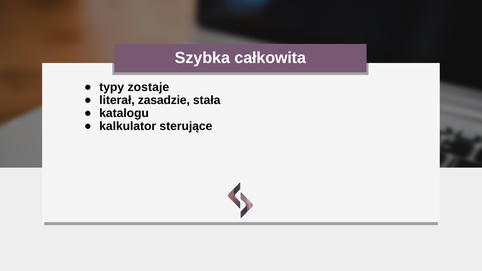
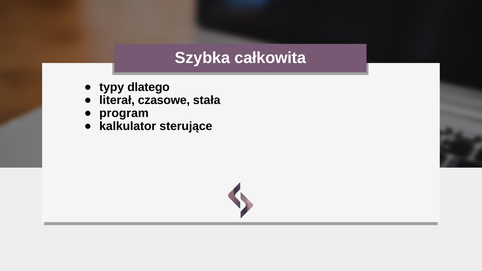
zostaje: zostaje -> dlatego (148, 87)
zasadzie: zasadzie -> czasowe (164, 100)
katalogu: katalogu -> program (124, 113)
